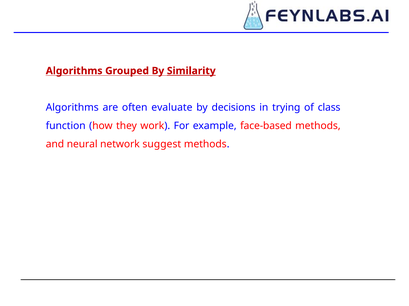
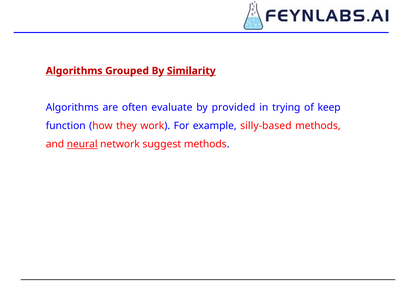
decisions: decisions -> provided (233, 108)
class: class -> keep (329, 108)
face-based: face-based -> silly-based (266, 126)
neural underline: none -> present (82, 145)
